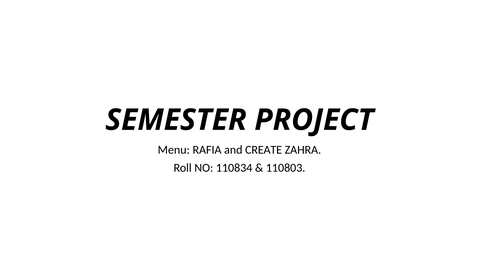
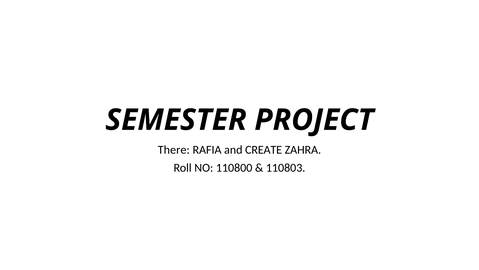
Menu: Menu -> There (174, 150)
110834: 110834 -> 110800 (234, 168)
